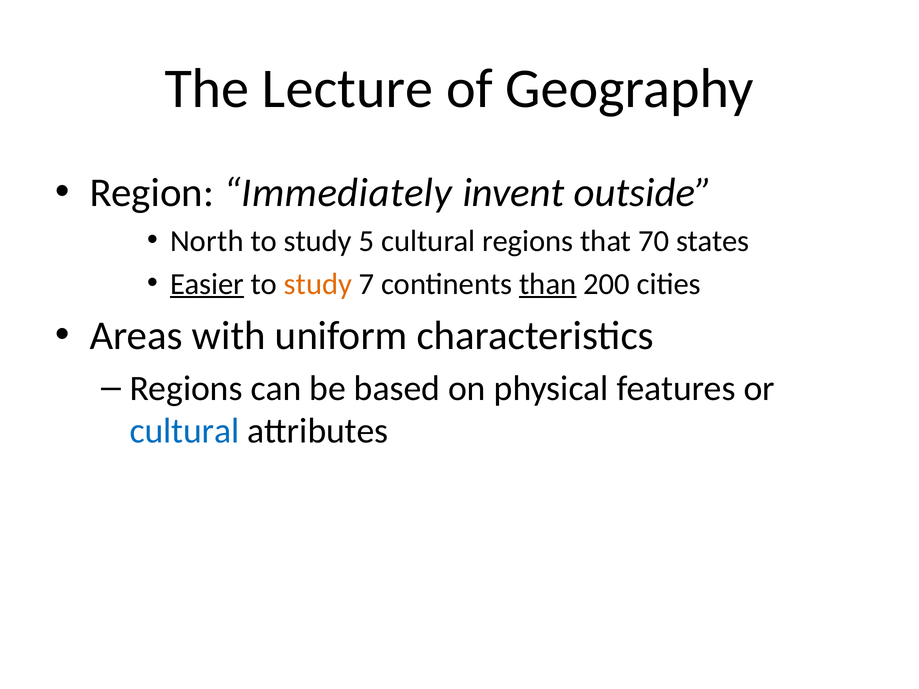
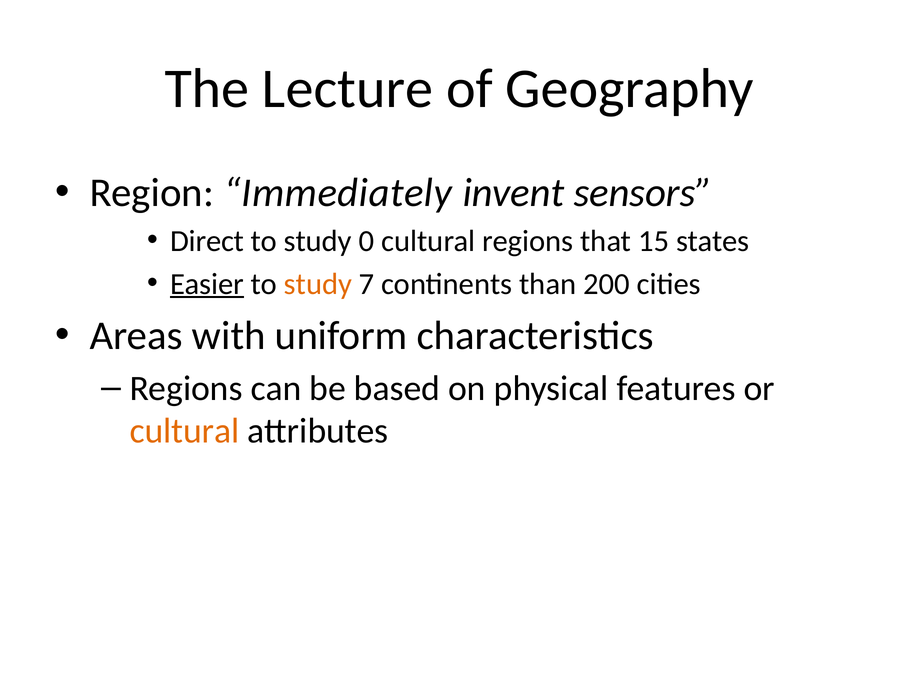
outside: outside -> sensors (643, 193)
North: North -> Direct (207, 241)
5: 5 -> 0 (367, 241)
70: 70 -> 15 (654, 241)
than underline: present -> none (548, 284)
cultural colour: blue -> orange (185, 431)
